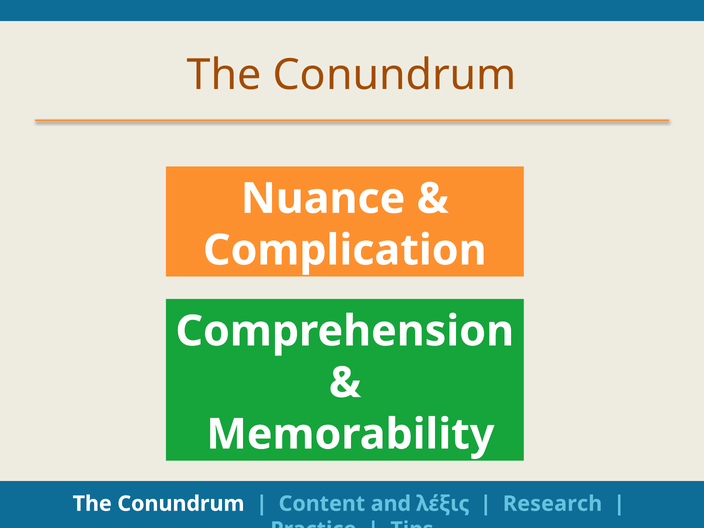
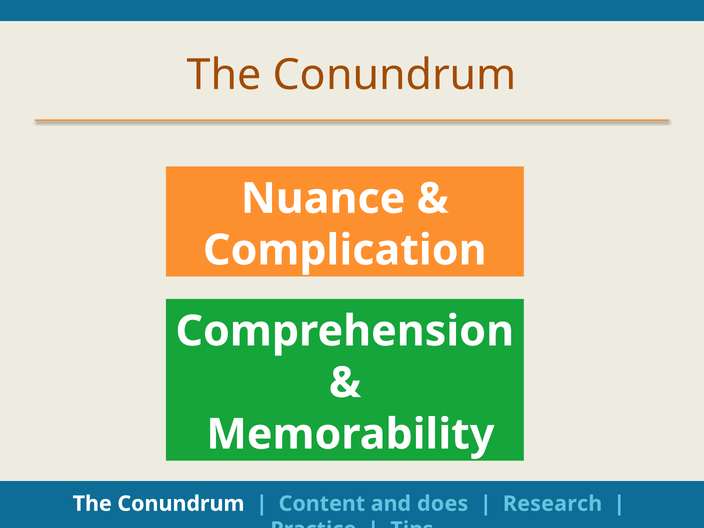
λέξις: λέξις -> does (443, 504)
